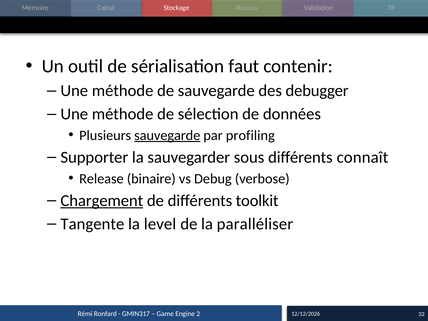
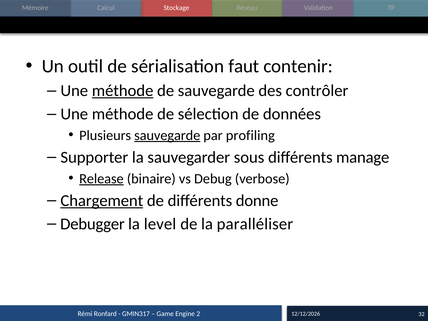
méthode underline: none -> present (123, 91)
debugger: debugger -> contrôler (317, 91)
connaît: connaît -> manage (363, 157)
Release underline: none -> present (101, 179)
toolkit: toolkit -> donne (257, 201)
Tangente: Tangente -> Debugger (92, 224)
